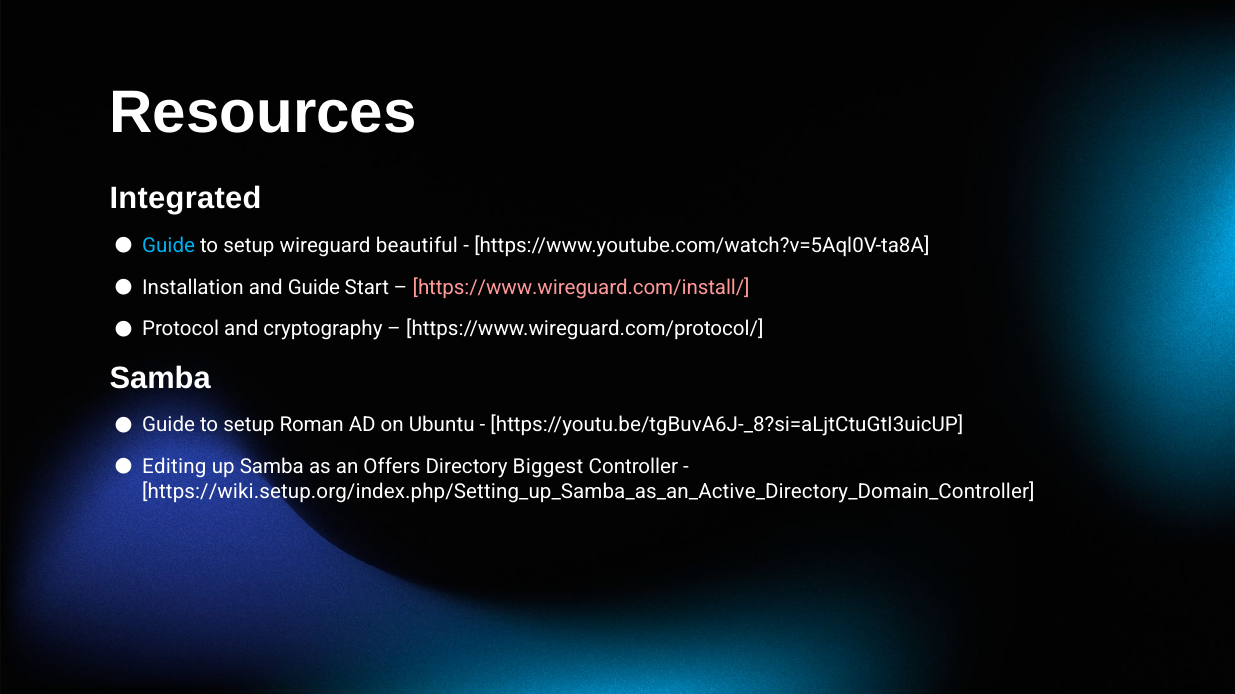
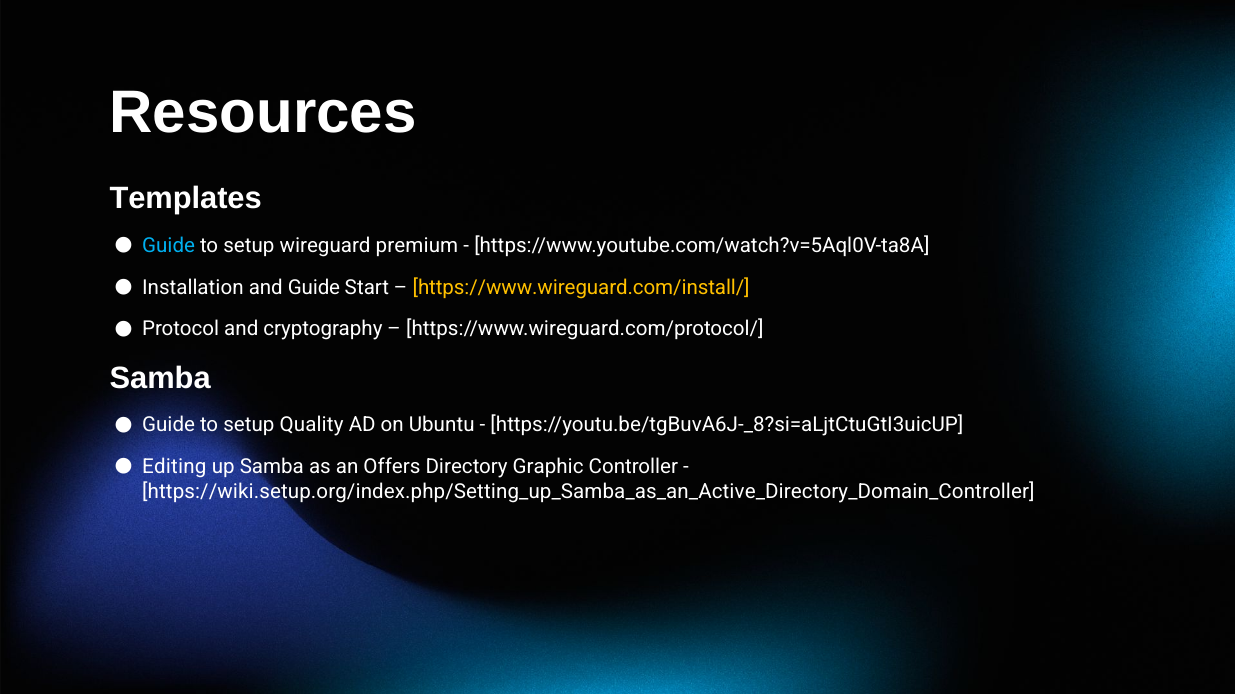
Integrated: Integrated -> Templates (186, 198)
beautiful: beautiful -> premium (417, 246)
https://www.wireguard.com/install/ colour: pink -> yellow (581, 288)
Roman: Roman -> Quality (312, 426)
Biggest: Biggest -> Graphic (548, 467)
